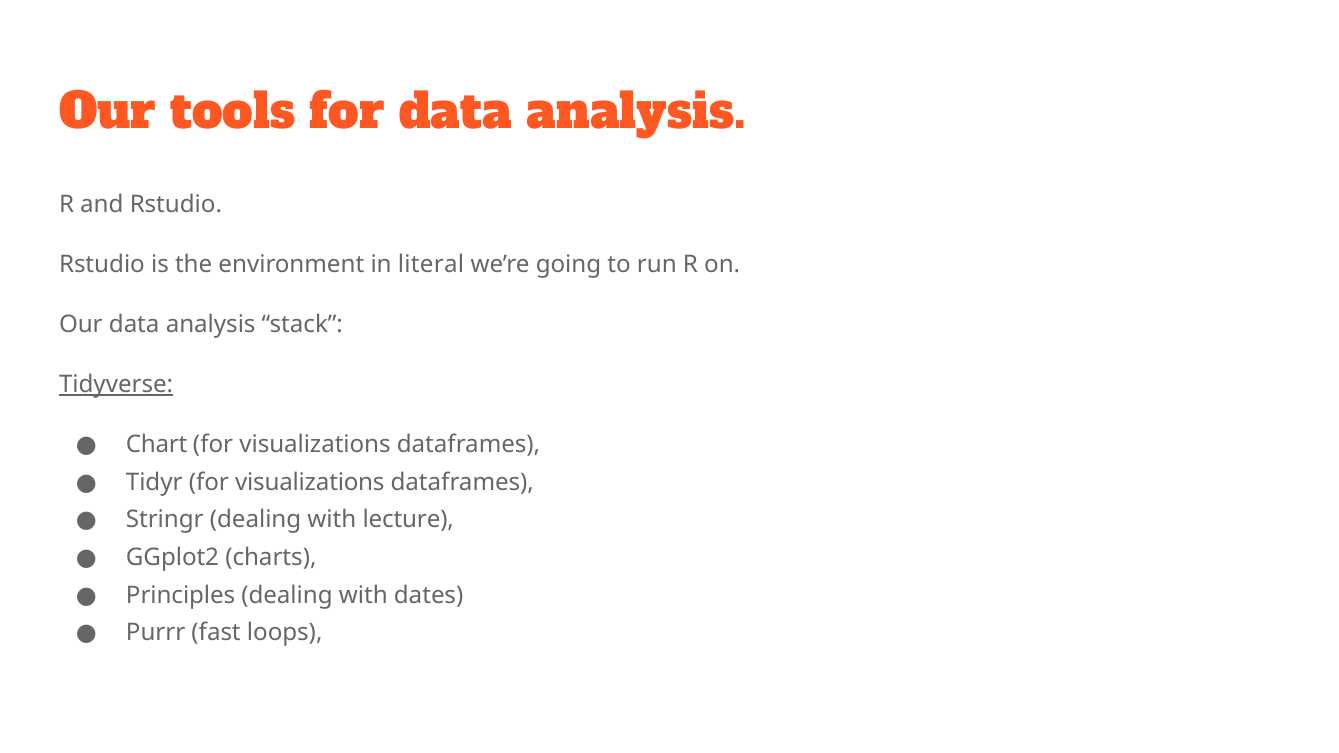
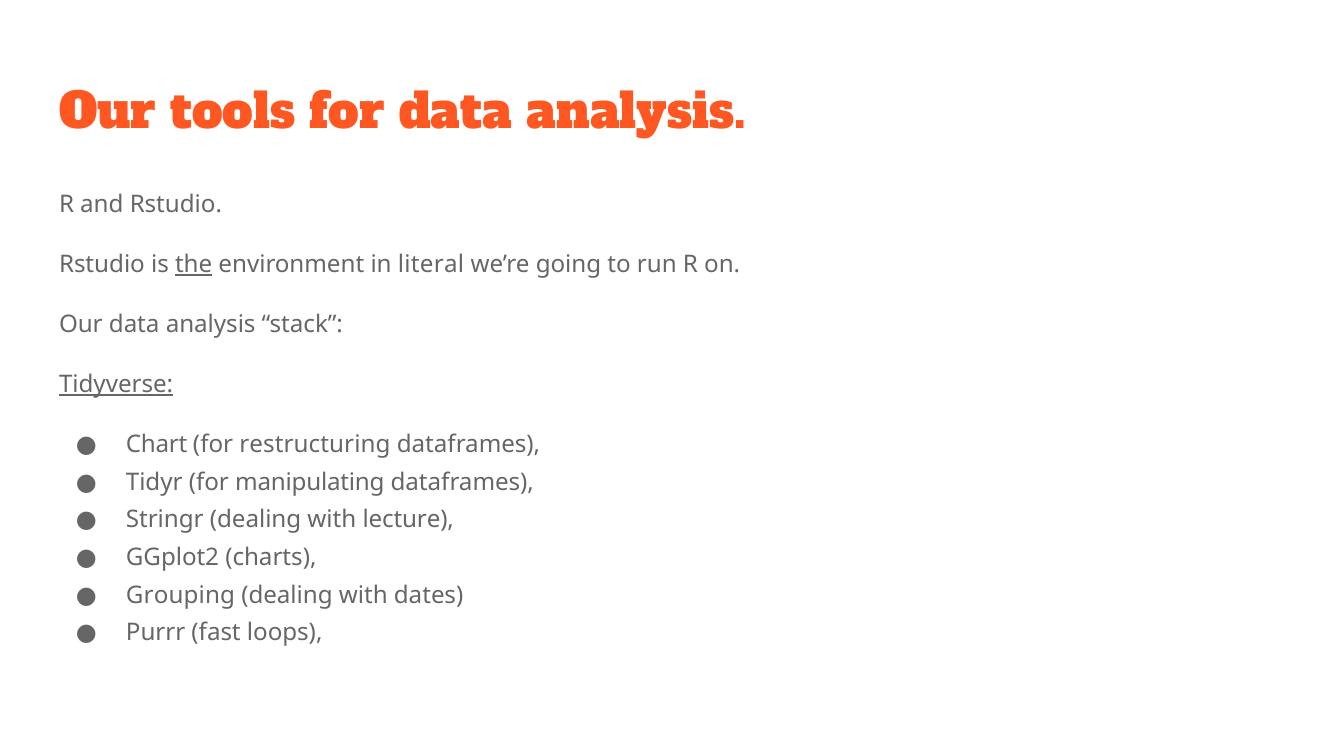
the underline: none -> present (194, 265)
visualizations: visualizations -> restructuring (315, 445)
Tidyr for visualizations: visualizations -> manipulating (310, 482)
Principles: Principles -> Grouping (181, 595)
